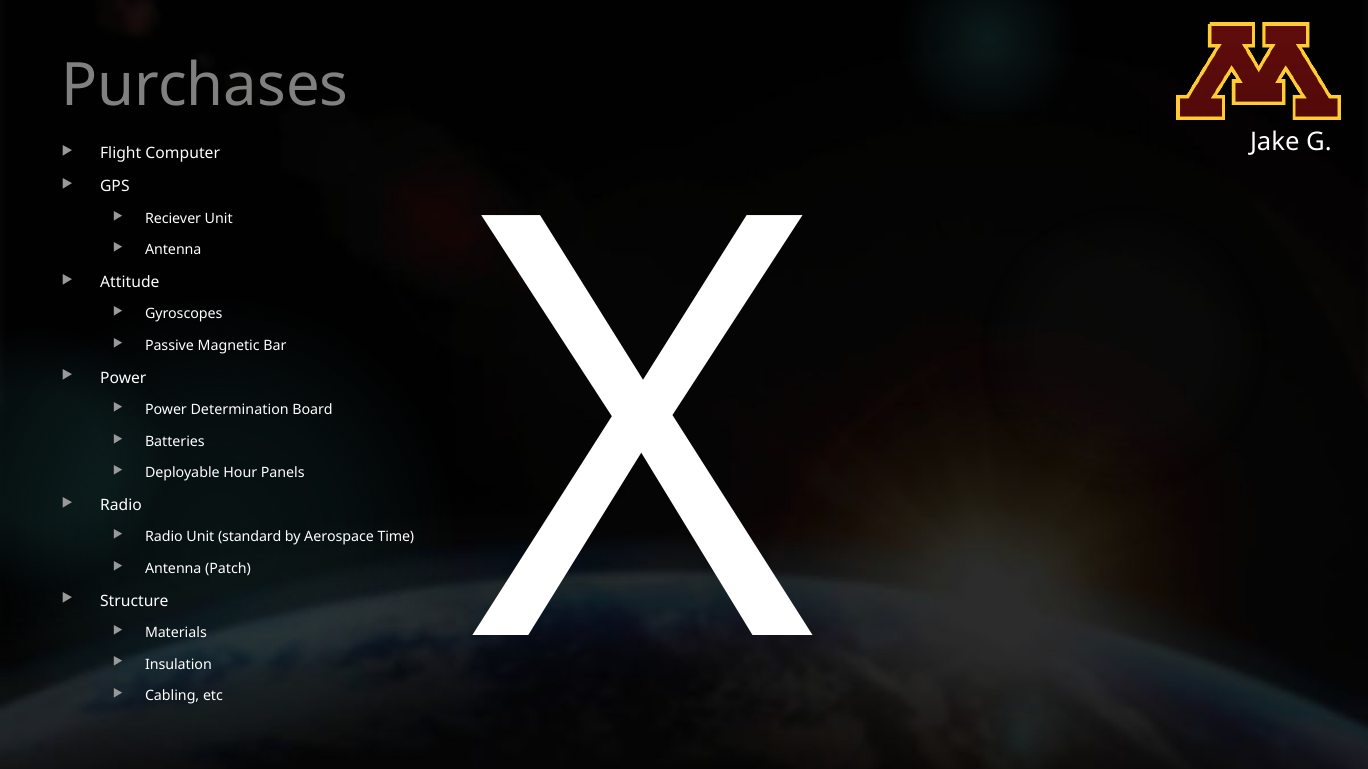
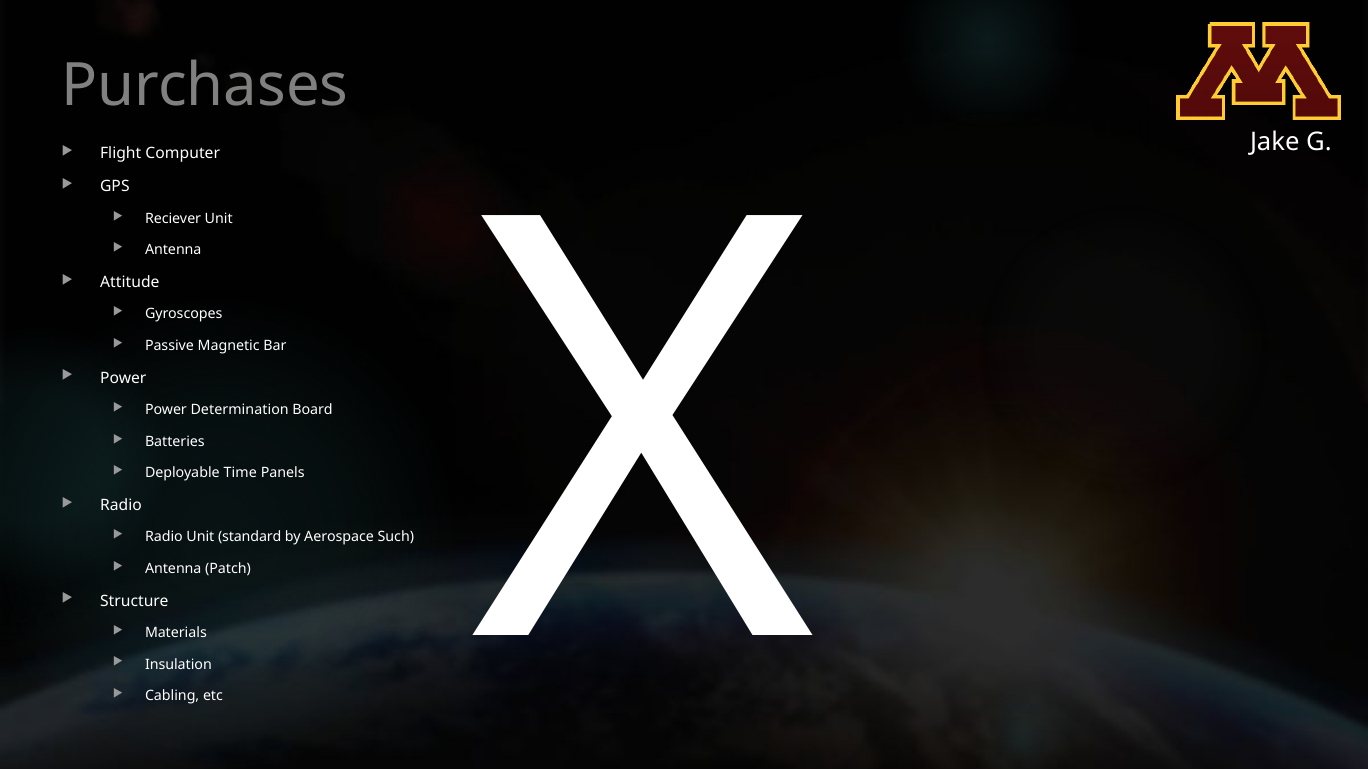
Hour: Hour -> Time (240, 473)
Time: Time -> Such (396, 538)
